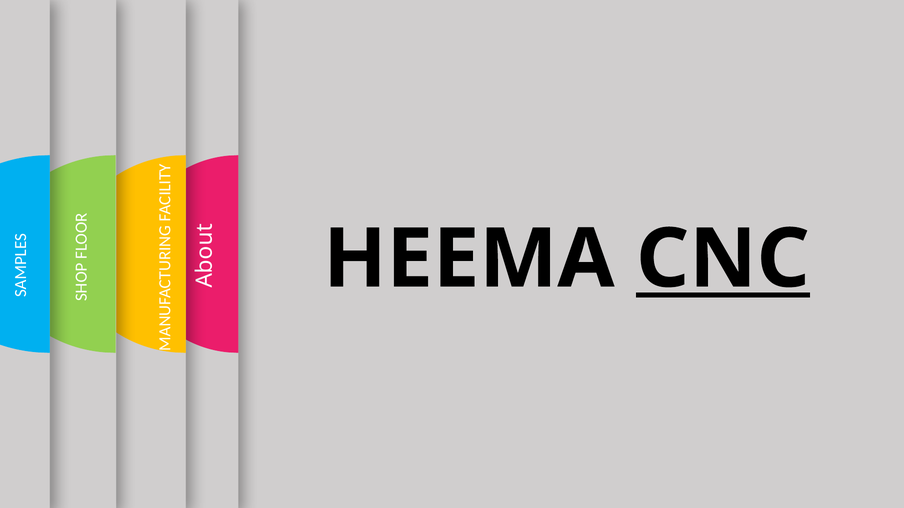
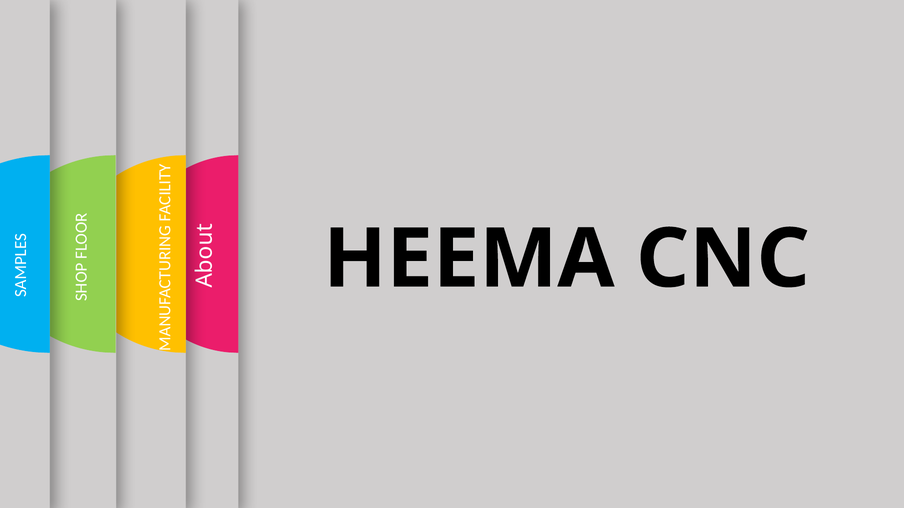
CNC underline: present -> none (723, 259)
